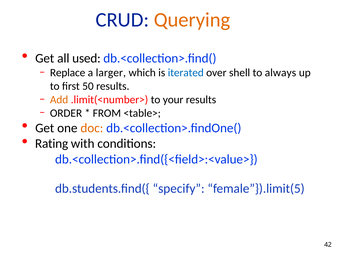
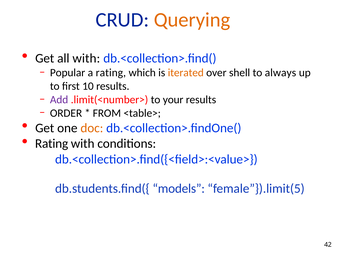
all used: used -> with (86, 58)
Replace: Replace -> Popular (68, 73)
a larger: larger -> rating (111, 73)
iterated colour: blue -> orange (186, 73)
50: 50 -> 10 (88, 86)
Add colour: orange -> purple (59, 100)
specify: specify -> models (179, 188)
